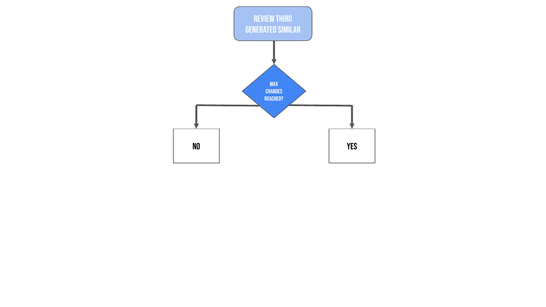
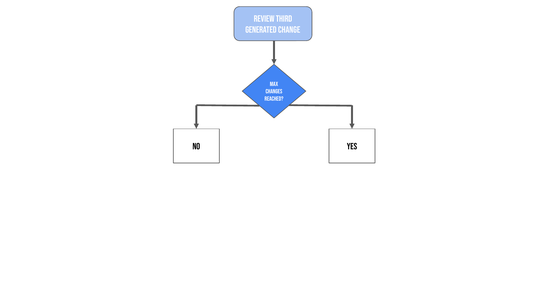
similar: similar -> change (289, 30)
